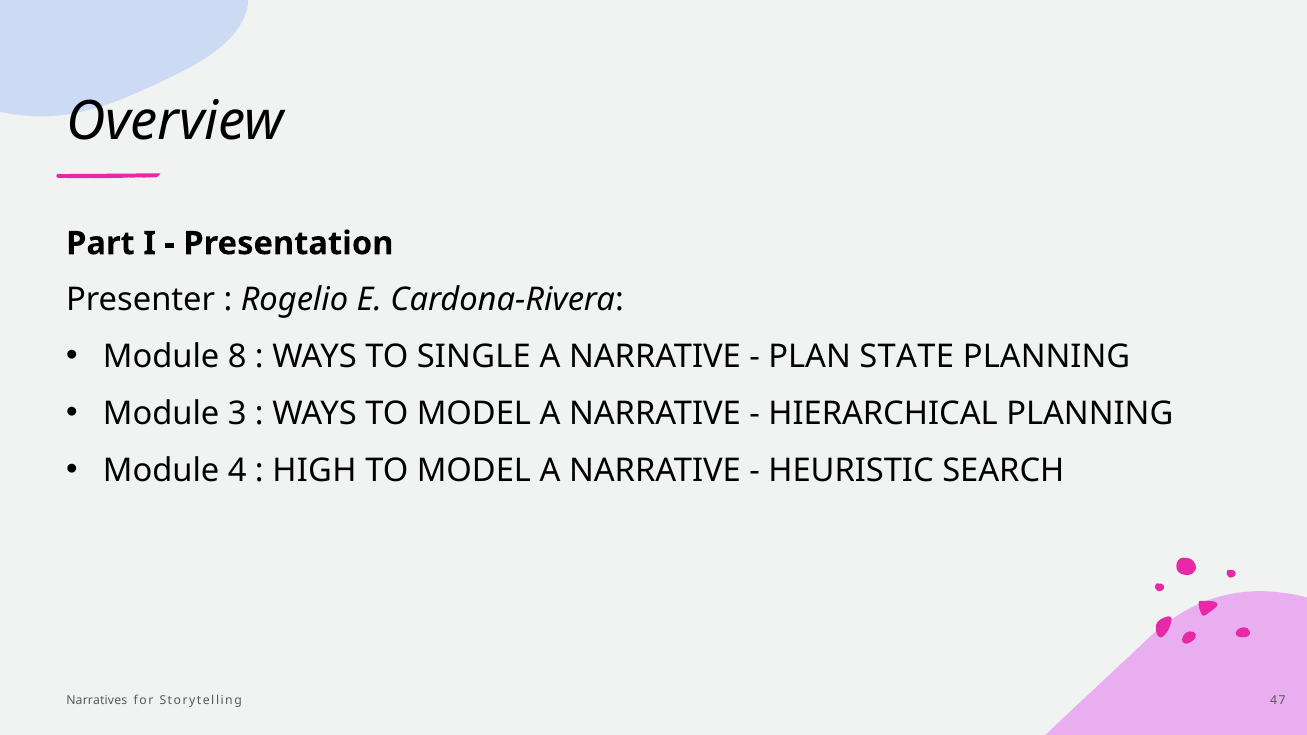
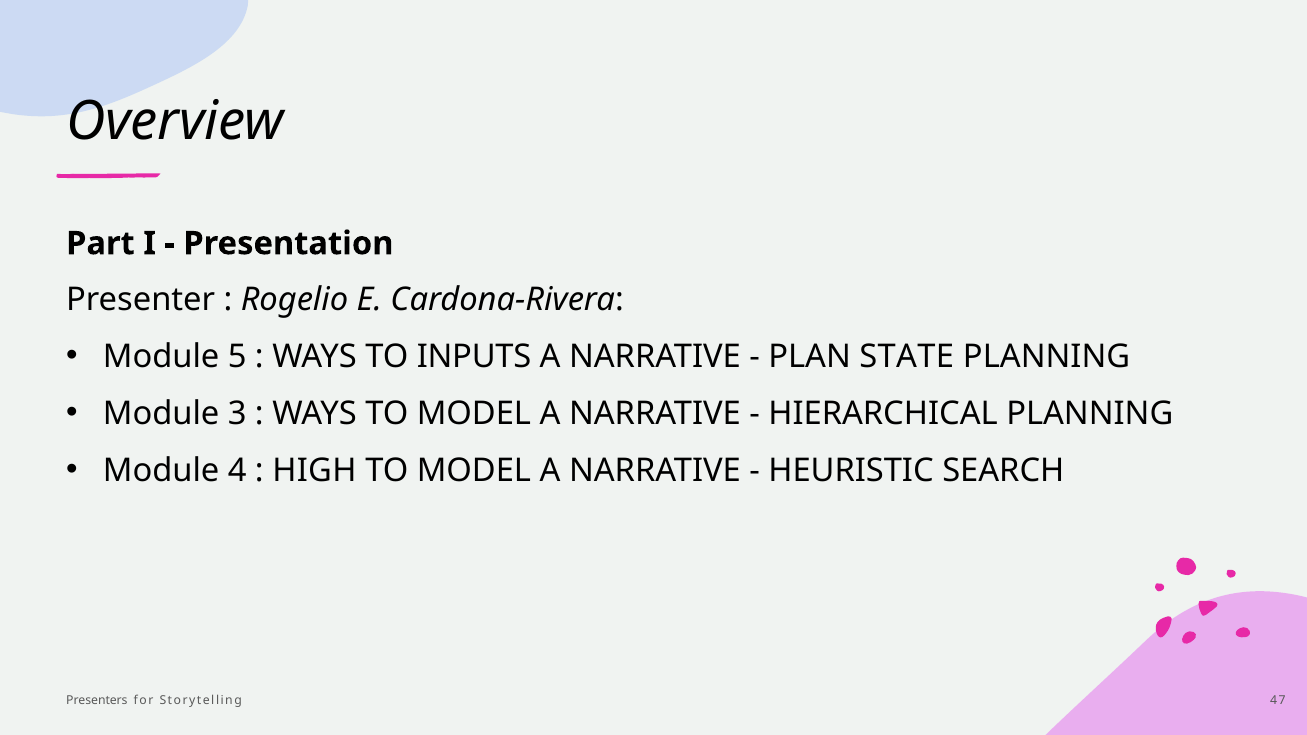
8: 8 -> 5 (237, 357)
SINGLE: SINGLE -> INPUTS (474, 357)
Narratives: Narratives -> Presenters (97, 701)
